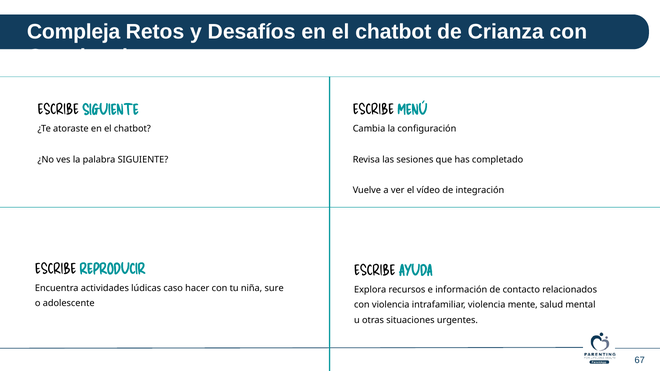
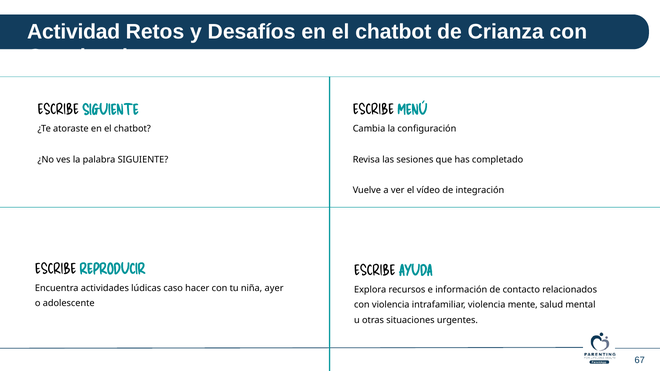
Compleja: Compleja -> Actividad (74, 32)
sure: sure -> ayer (274, 288)
